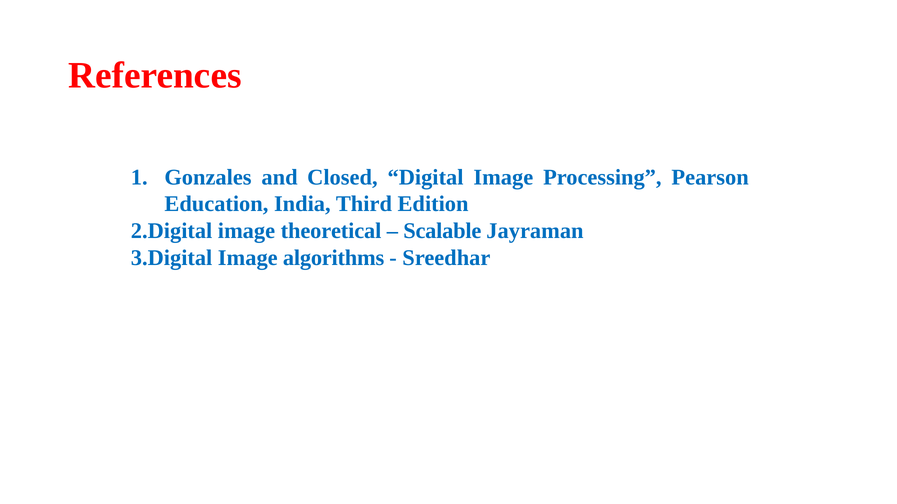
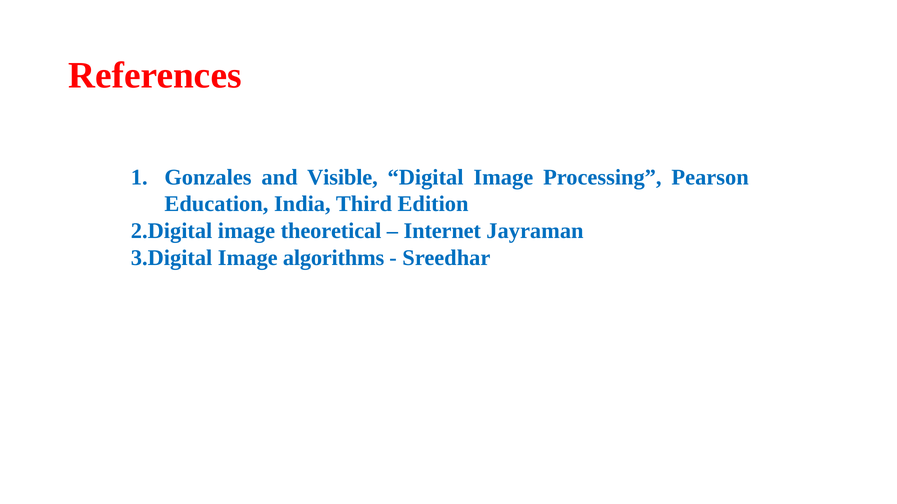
Closed: Closed -> Visible (342, 177)
Scalable: Scalable -> Internet (442, 231)
